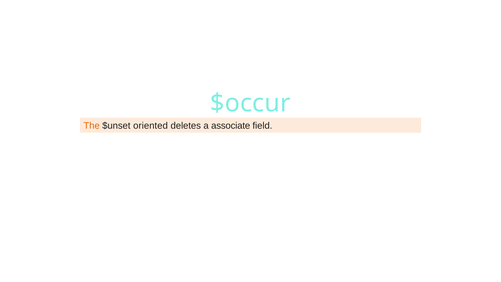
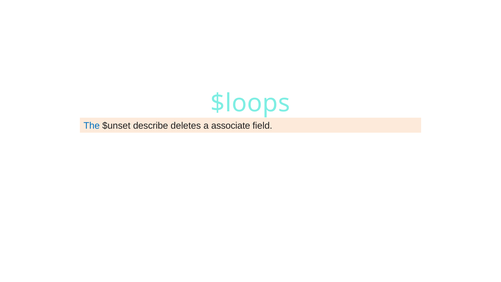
$occur: $occur -> $loops (250, 103)
The colour: orange -> blue (92, 126)
oriented: oriented -> describe (151, 126)
